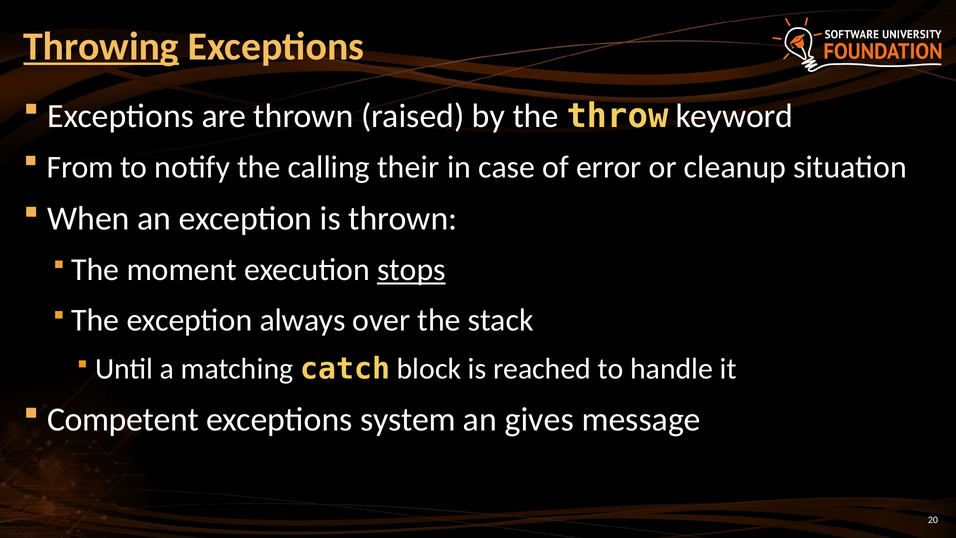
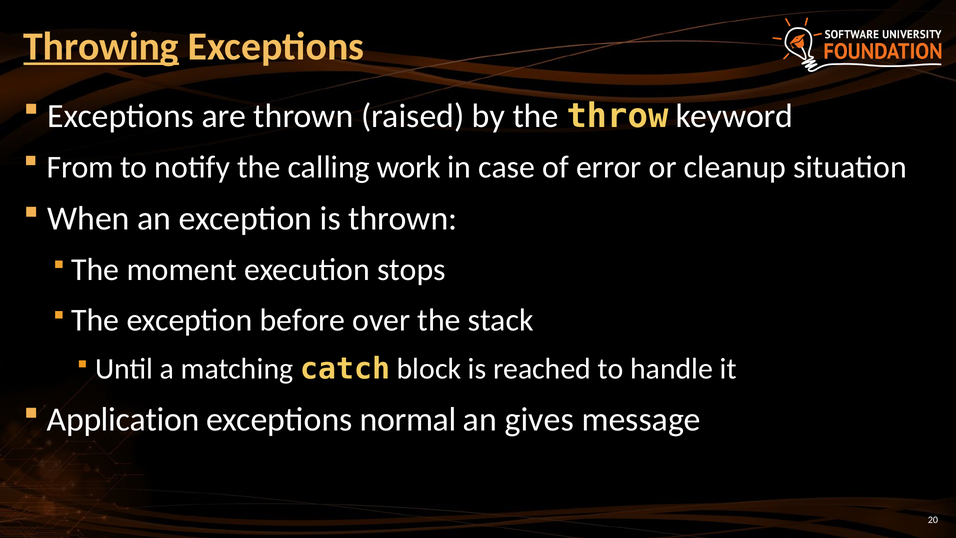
their: their -> work (409, 167)
stops underline: present -> none (411, 270)
always: always -> before (302, 320)
Competent: Competent -> Application (123, 420)
system: system -> normal (408, 420)
